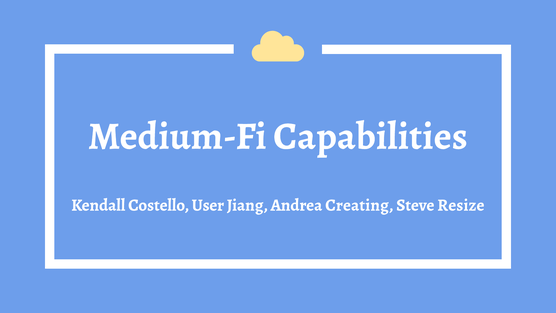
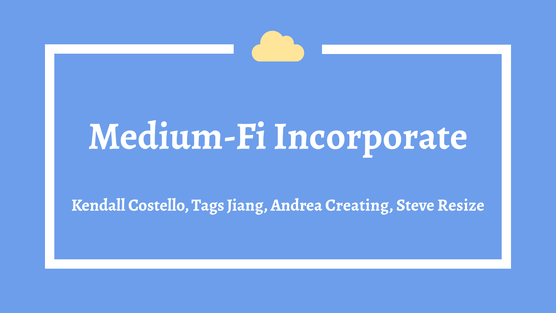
Capabilities: Capabilities -> Incorporate (370, 136)
User: User -> Tags (208, 205)
